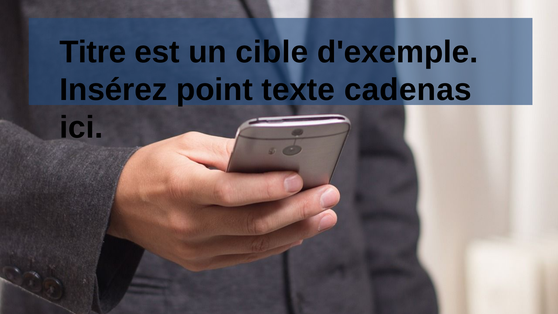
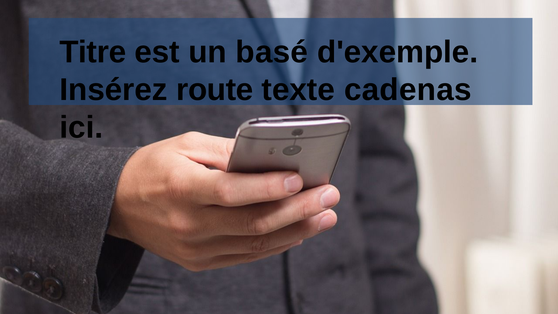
cible: cible -> basé (272, 52)
point: point -> route (215, 90)
